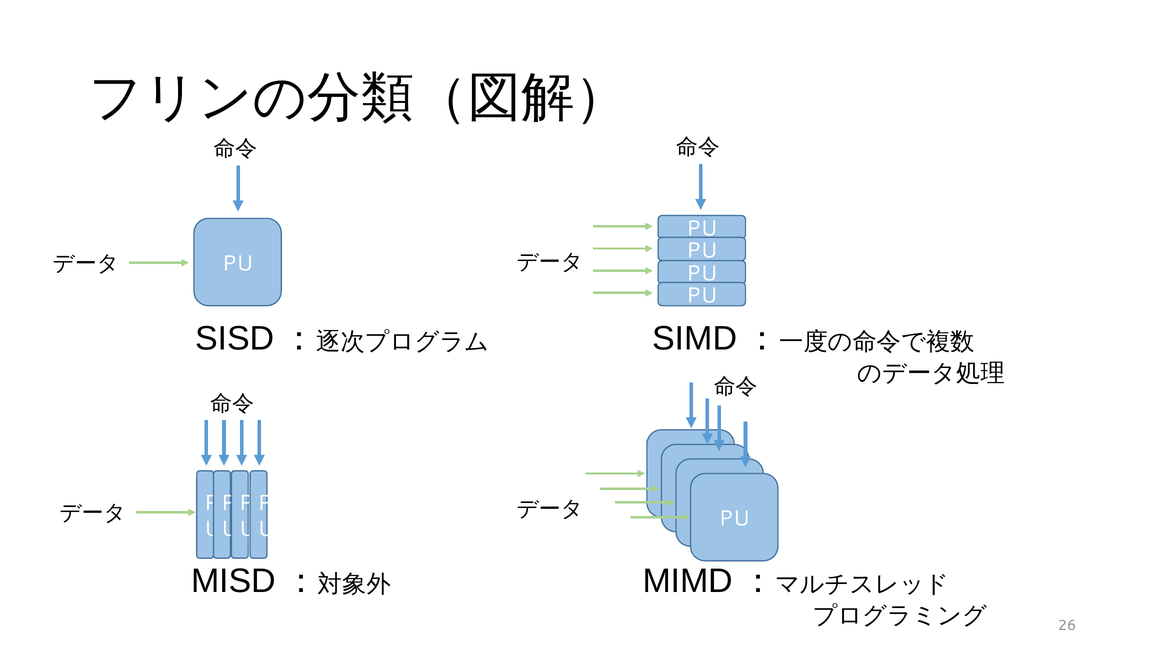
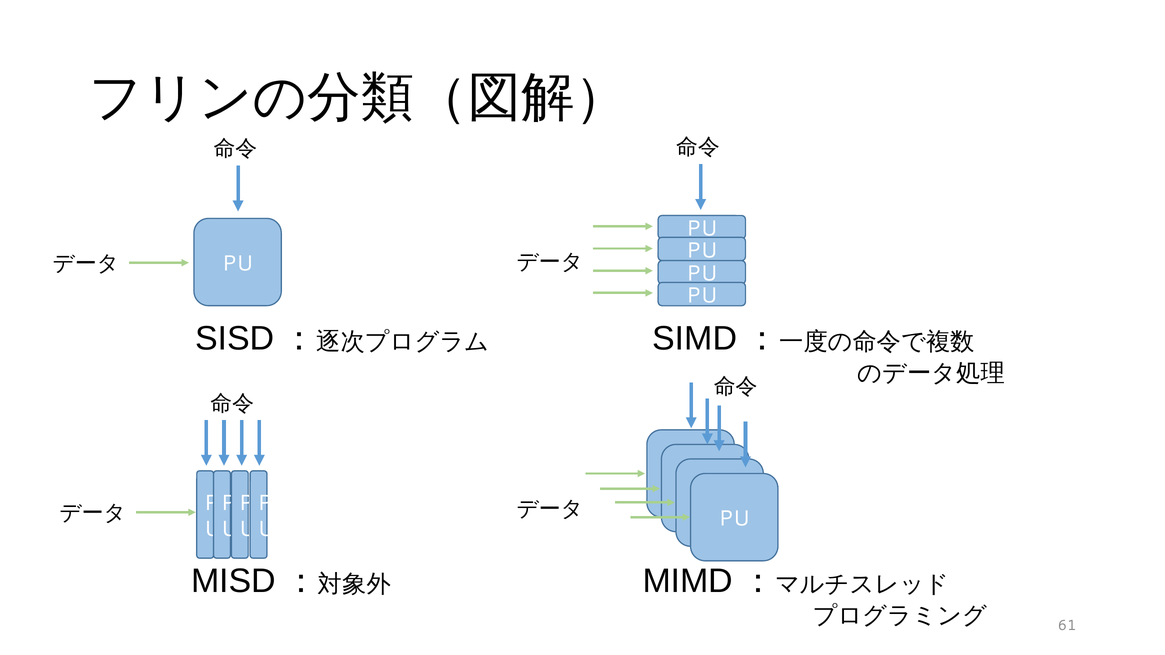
26: 26 -> 61 (1067, 626)
